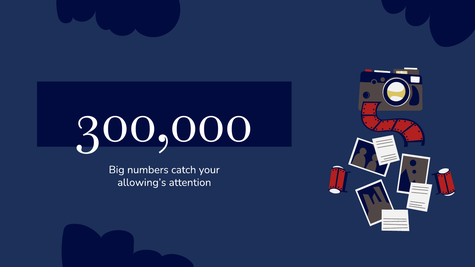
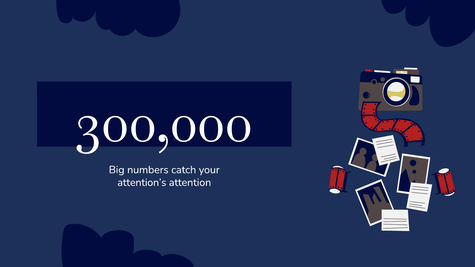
allowing’s: allowing’s -> attention’s (142, 183)
